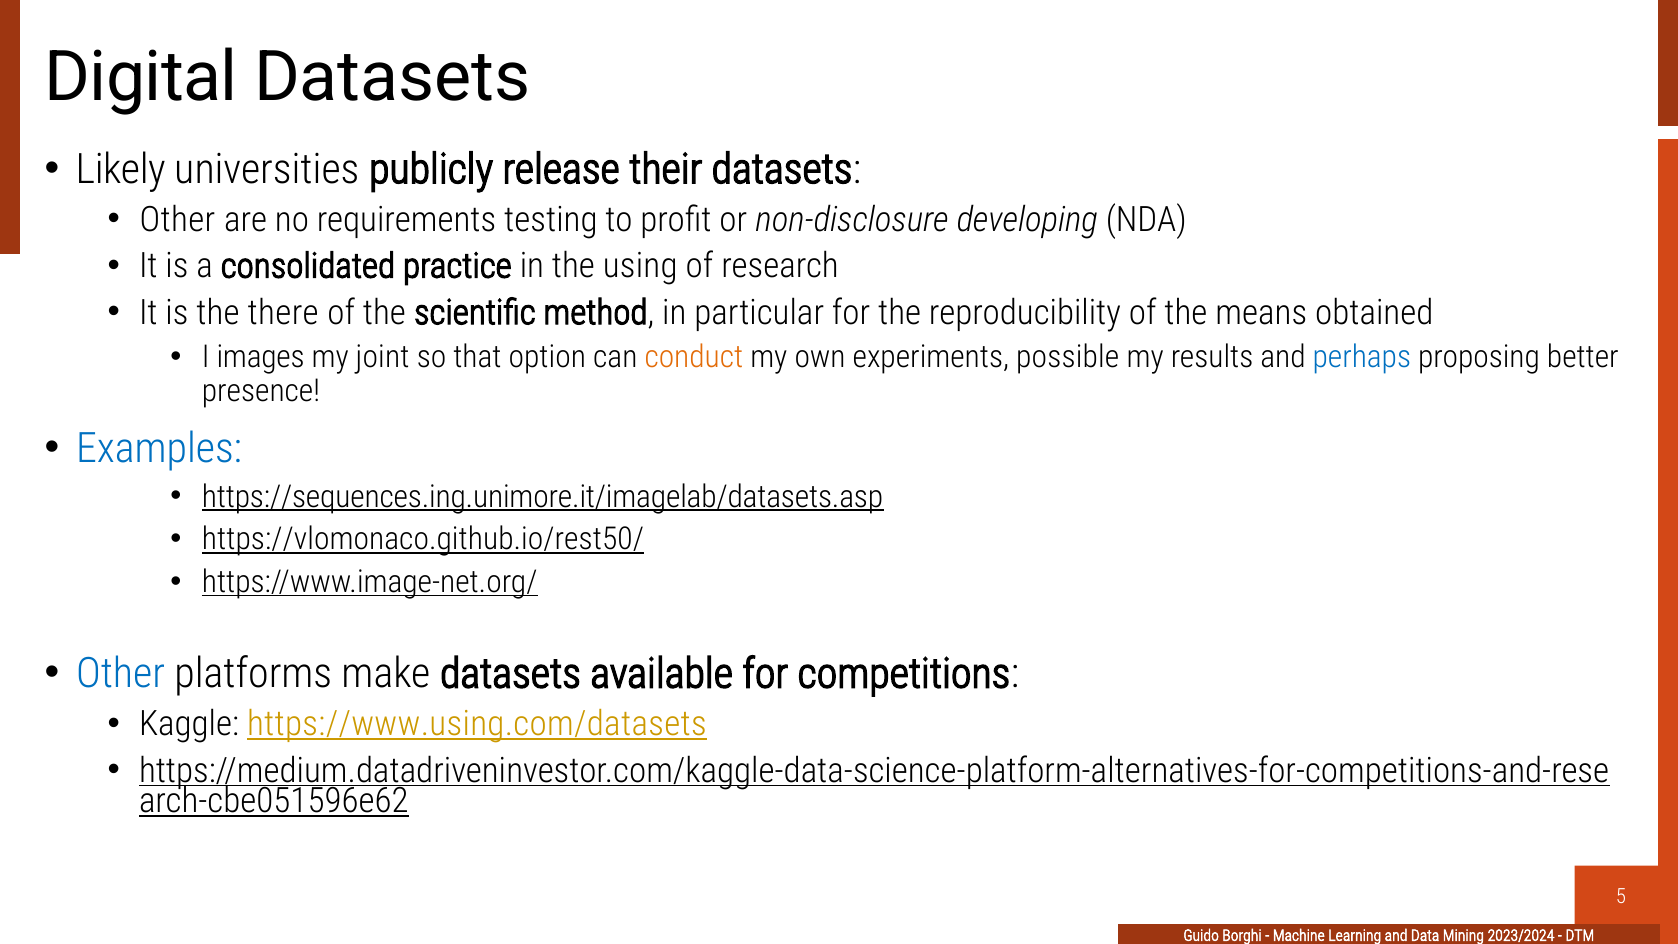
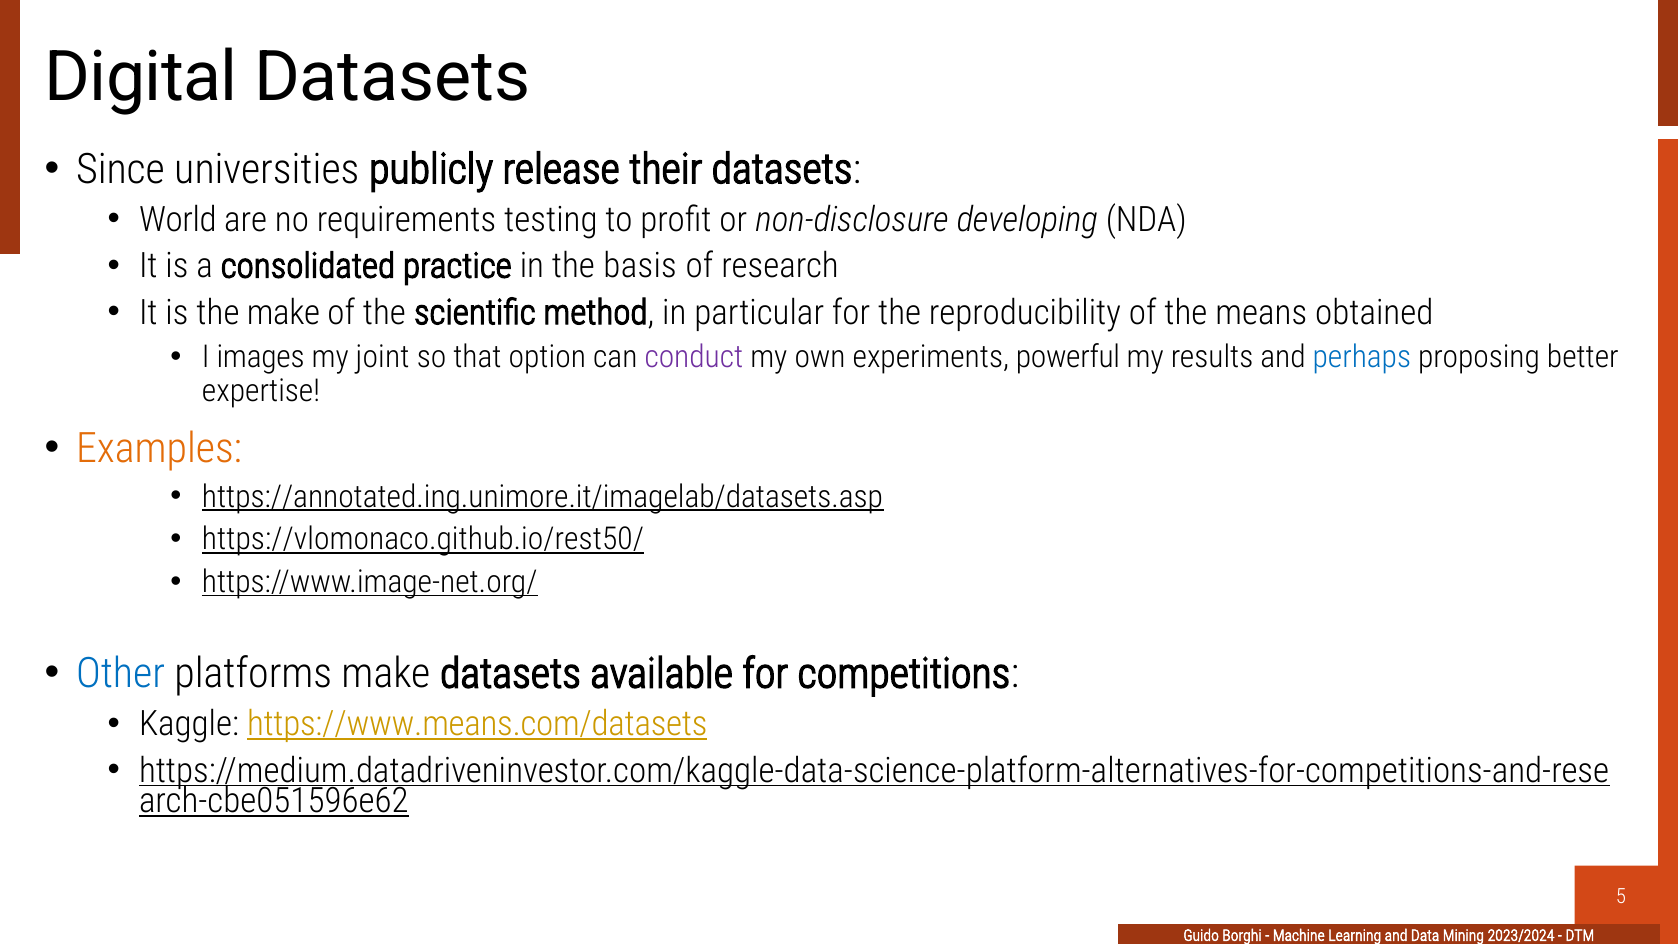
Likely: Likely -> Since (121, 169)
Other: Other -> World (178, 219)
using: using -> basis (640, 266)
the there: there -> make (284, 313)
conduct colour: orange -> purple (694, 357)
possible: possible -> powerful (1068, 357)
presence: presence -> expertise (261, 391)
Examples colour: blue -> orange (159, 448)
https://sequences.ing.unimore.it/imagelab/datasets.asp: https://sequences.ing.unimore.it/imagelab/datasets.asp -> https://annotated.ing.unimore.it/imagelab/datasets.asp (542, 497)
https://www.using.com/datasets: https://www.using.com/datasets -> https://www.means.com/datasets (477, 724)
